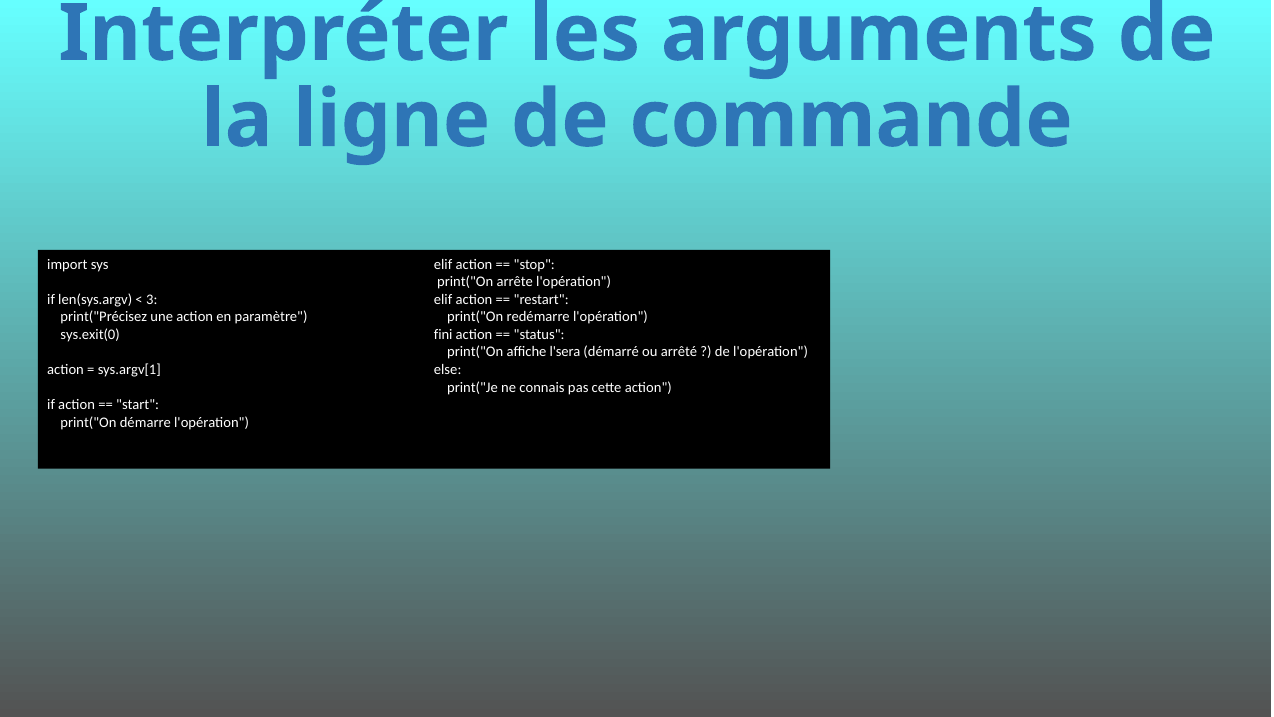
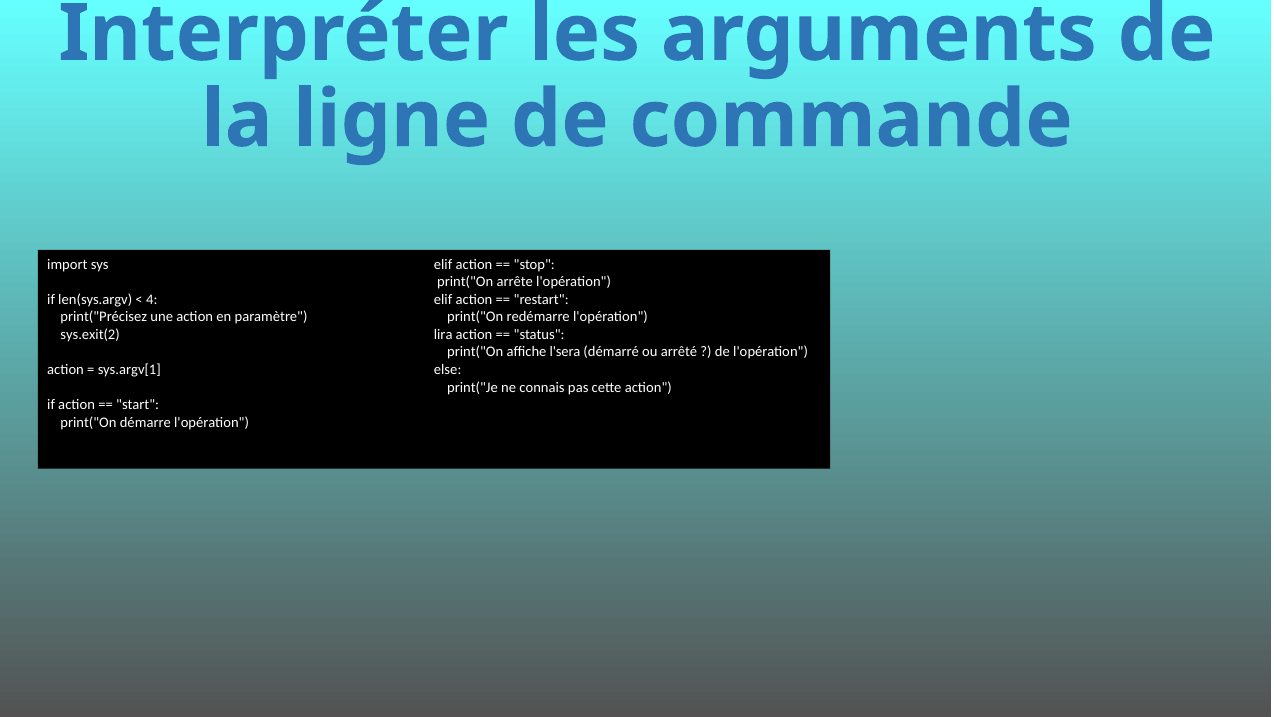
3: 3 -> 4 (152, 299)
sys.exit(0: sys.exit(0 -> sys.exit(2 (90, 334)
fini: fini -> lira (443, 334)
